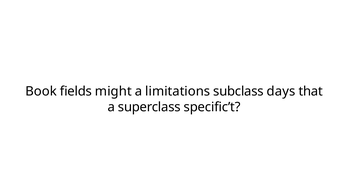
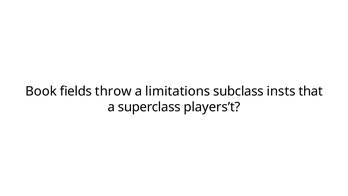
might: might -> throw (113, 91)
days: days -> insts (281, 91)
specific’t: specific’t -> players’t (212, 107)
